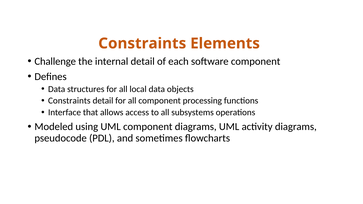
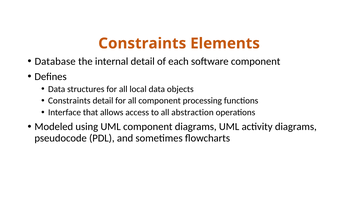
Challenge: Challenge -> Database (55, 61)
subsystems: subsystems -> abstraction (193, 112)
